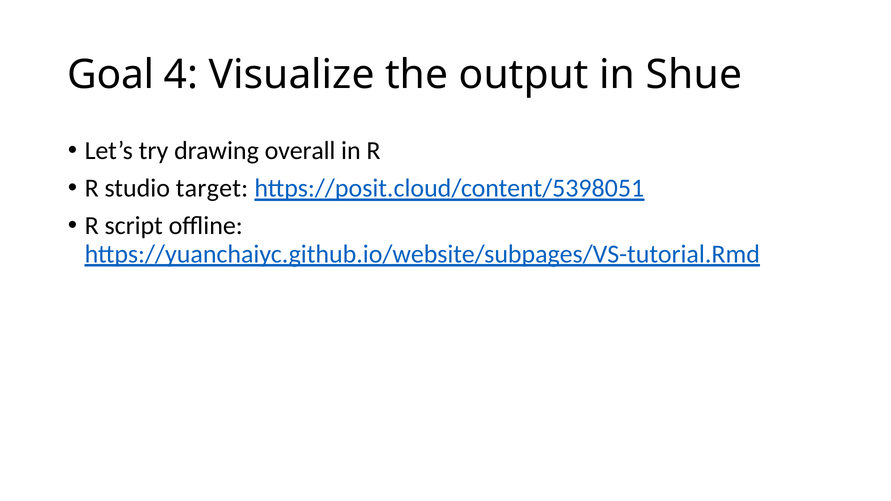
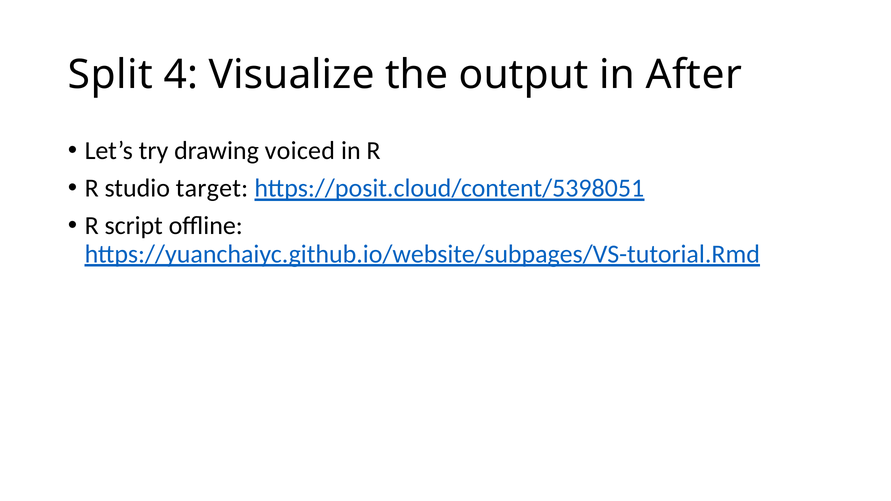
Goal: Goal -> Split (110, 75)
Shue: Shue -> After (694, 75)
overall: overall -> voiced (300, 151)
